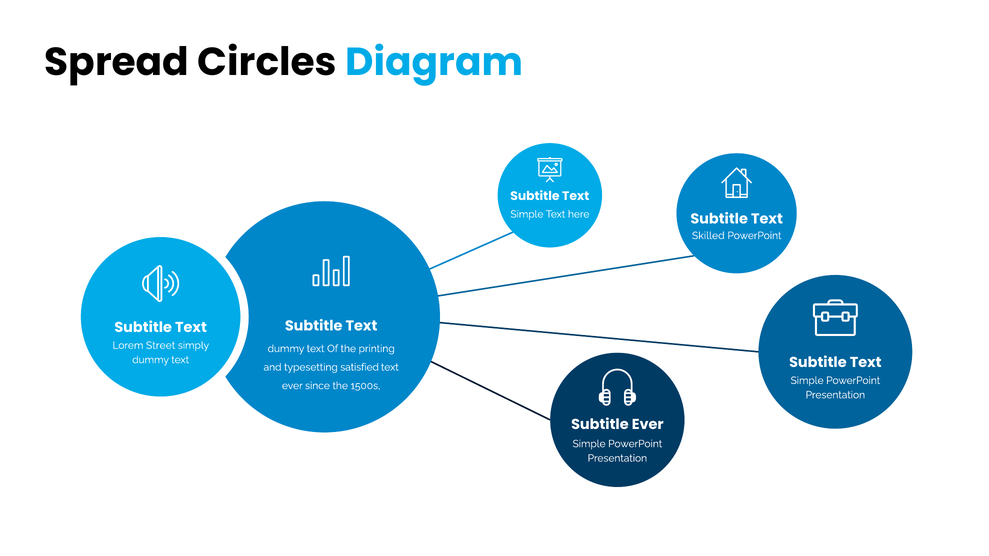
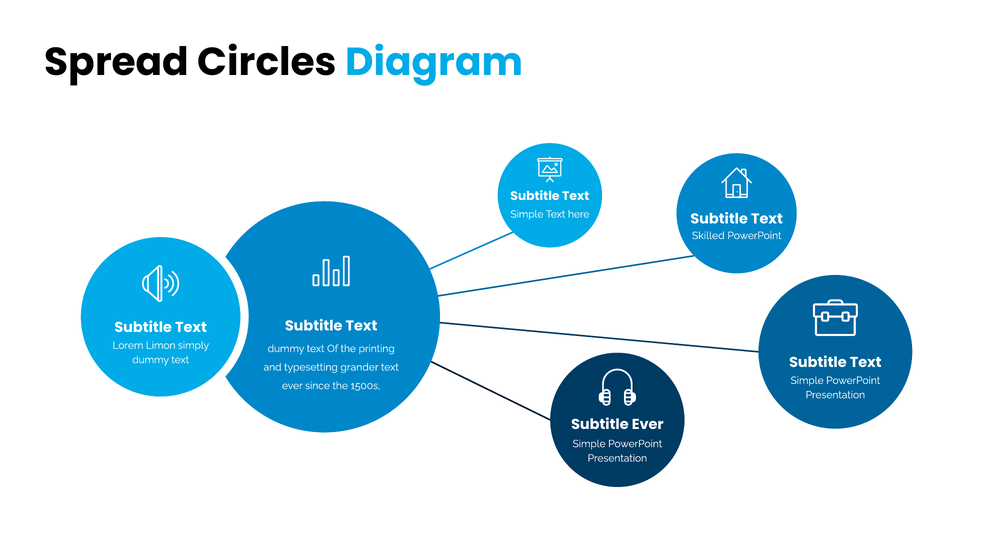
Street: Street -> Limon (161, 346)
satisfied: satisfied -> grander (359, 367)
